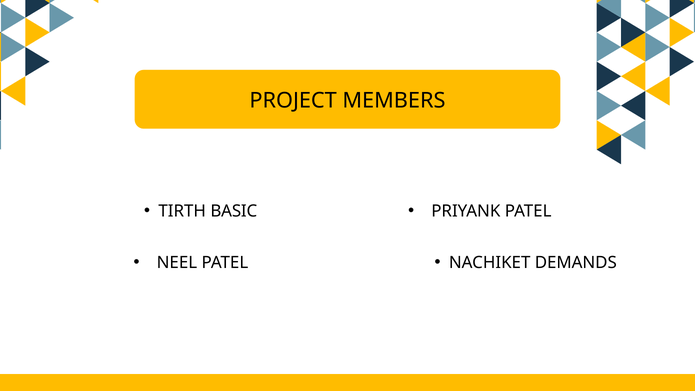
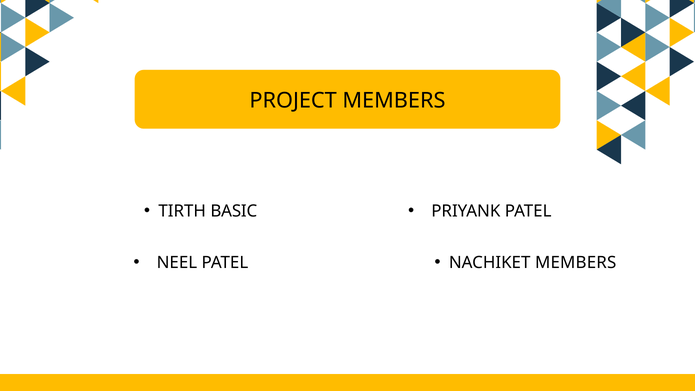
NACHIKET DEMANDS: DEMANDS -> MEMBERS (576, 263)
